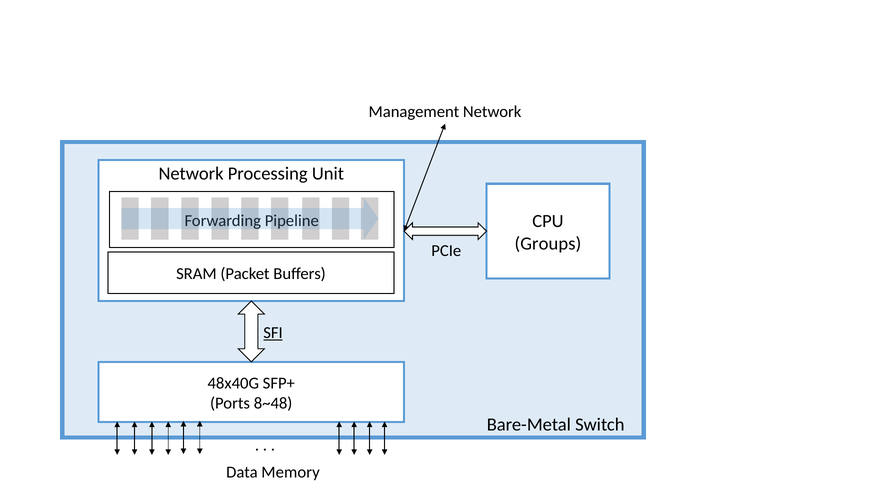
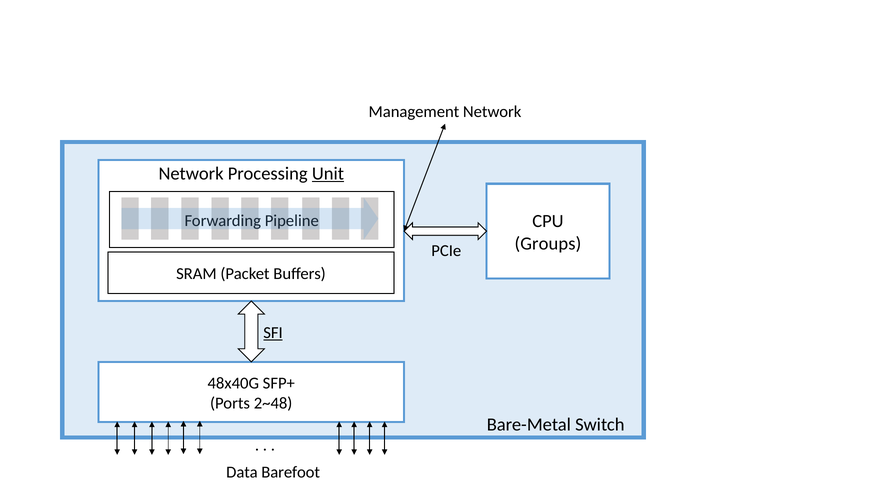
Unit underline: none -> present (328, 173)
8~48: 8~48 -> 2~48 (273, 403)
Memory: Memory -> Barefoot (291, 472)
